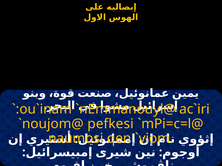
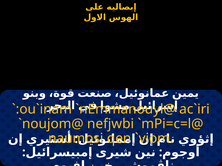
pefkesi: pefkesi -> nefjwbi (111, 124)
